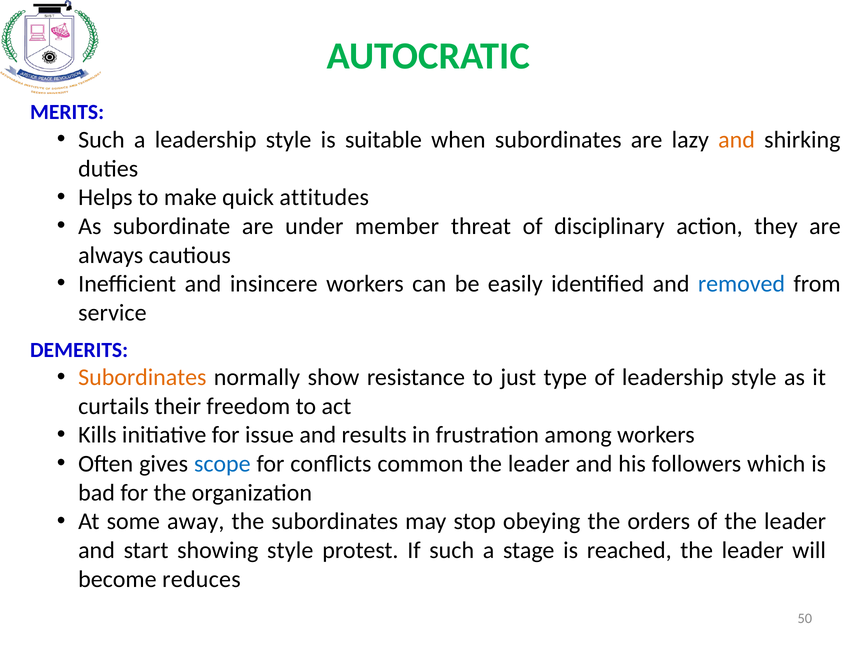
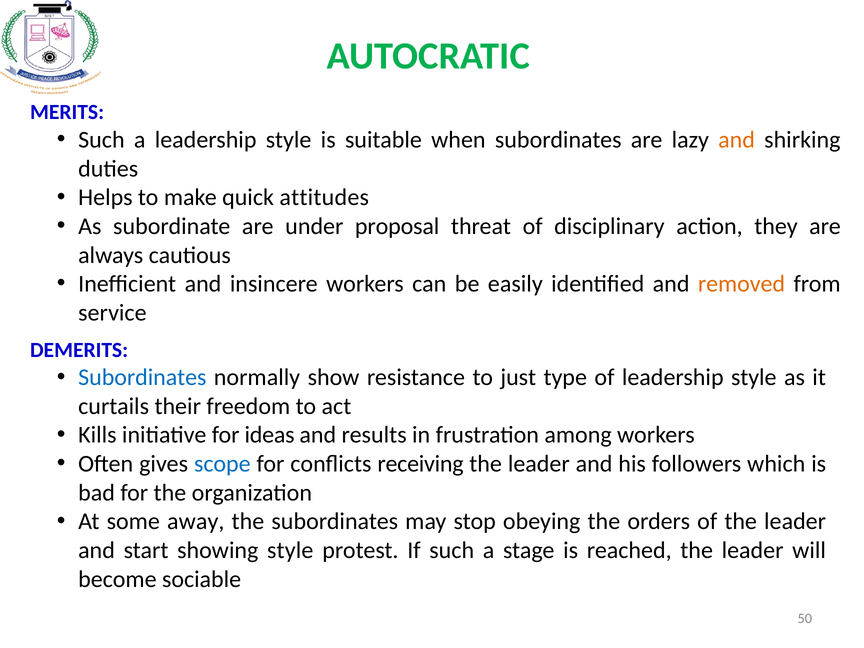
member: member -> proposal (397, 226)
removed colour: blue -> orange (741, 284)
Subordinates colour: orange -> blue (142, 377)
issue: issue -> ideas (270, 435)
common: common -> receiving (421, 464)
reduces: reduces -> sociable (202, 579)
